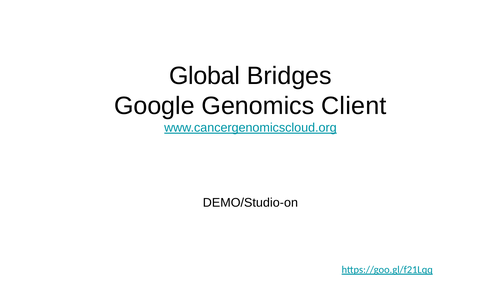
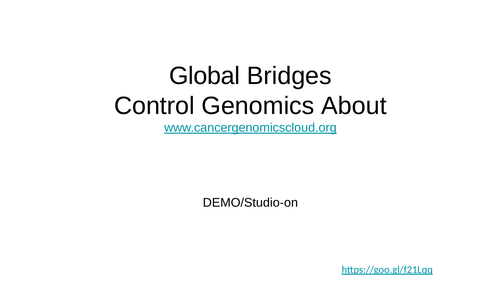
Google: Google -> Control (154, 106)
Client: Client -> About (354, 106)
